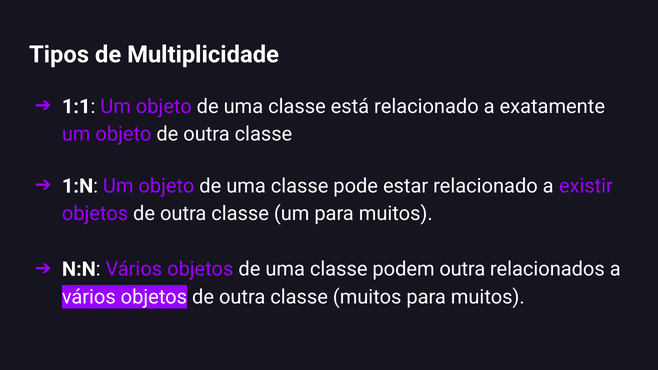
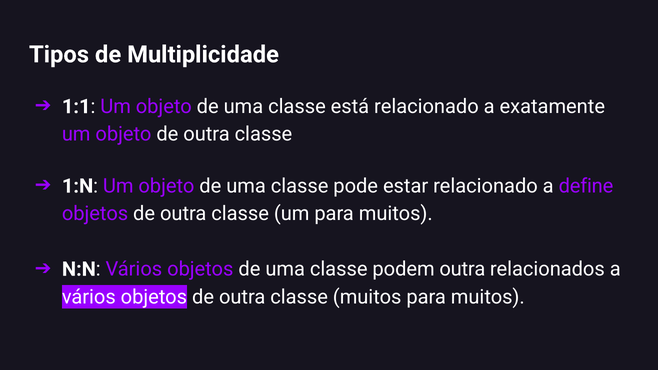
existir: existir -> define (586, 186)
